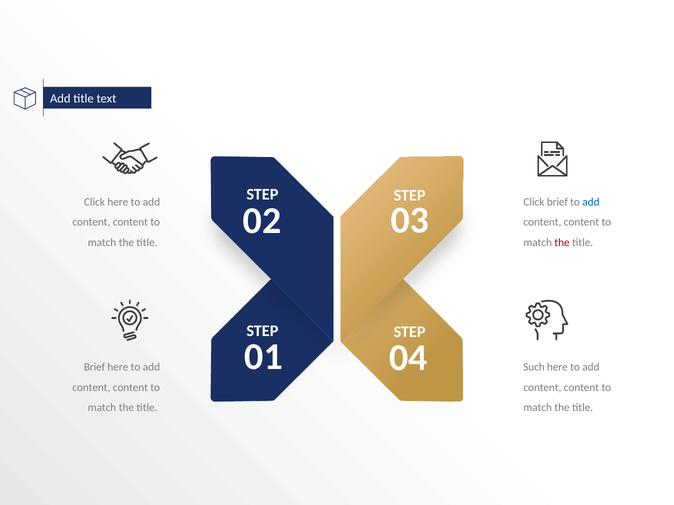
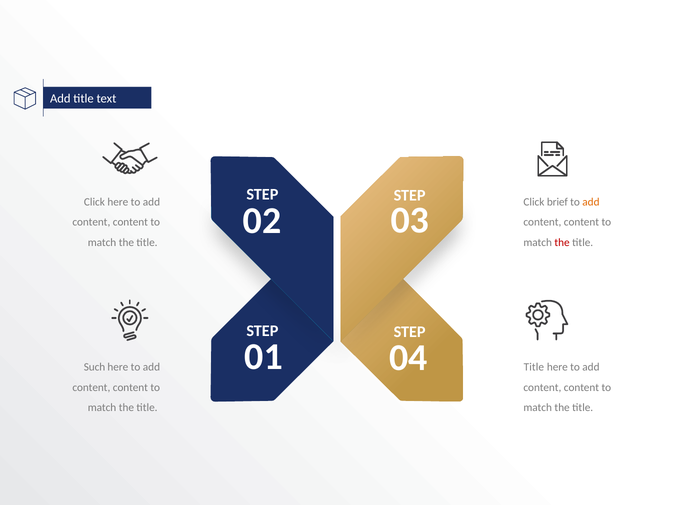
add colour: blue -> orange (591, 202)
Brief: Brief -> Such (94, 368)
Such: Such -> Title (534, 368)
